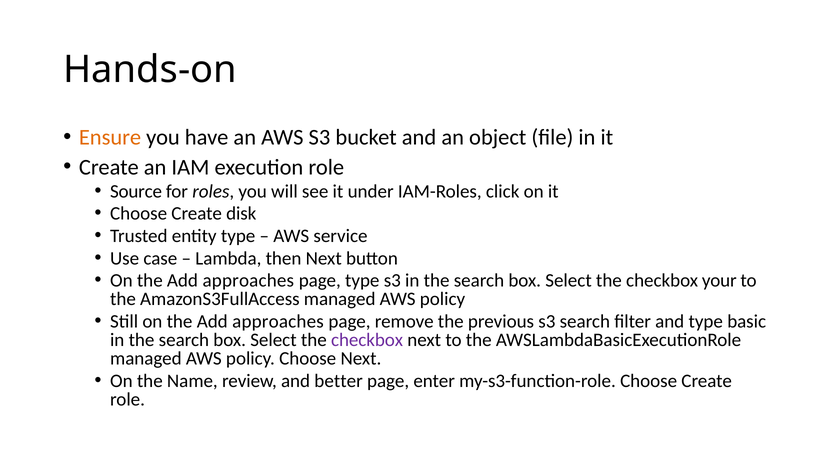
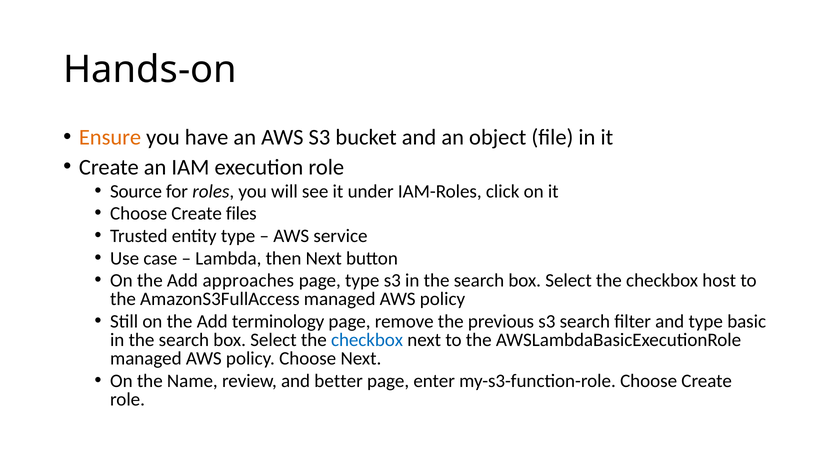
disk: disk -> files (241, 214)
your: your -> host (719, 281)
approaches: approaches -> terminology (278, 322)
checkbox colour: purple -> blue (367, 340)
